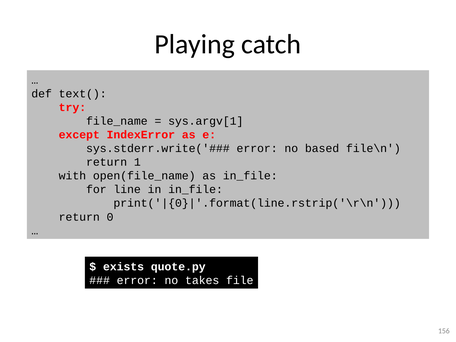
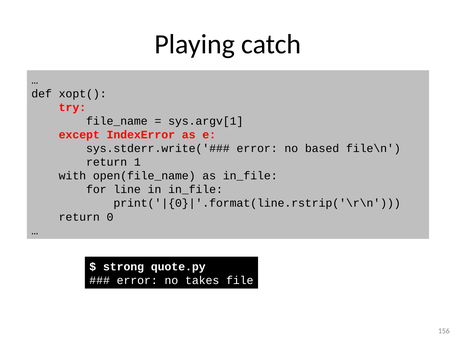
text(: text( -> xopt( (83, 94)
exists: exists -> strong (124, 267)
